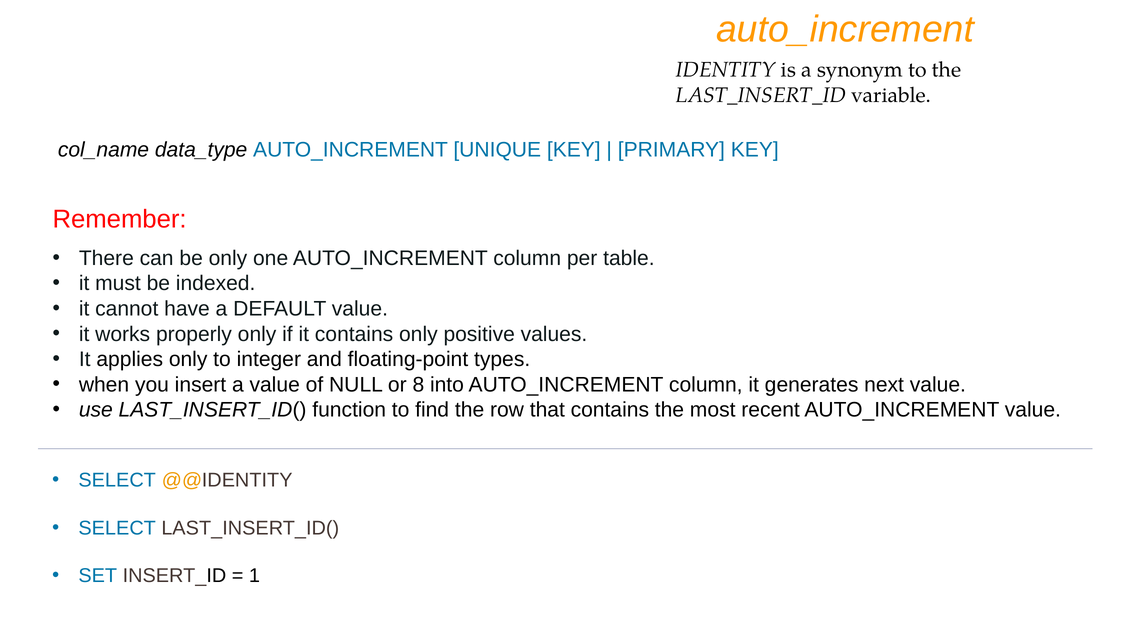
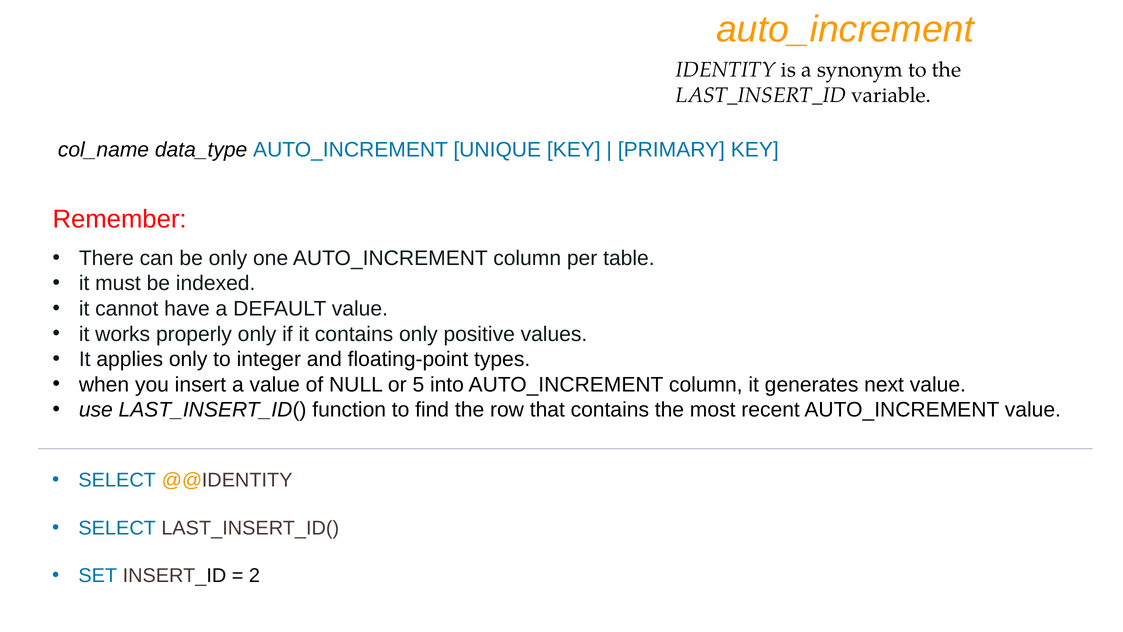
8: 8 -> 5 (418, 384)
1: 1 -> 2 (254, 576)
